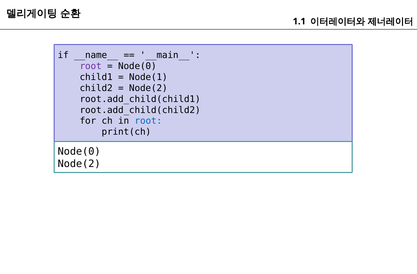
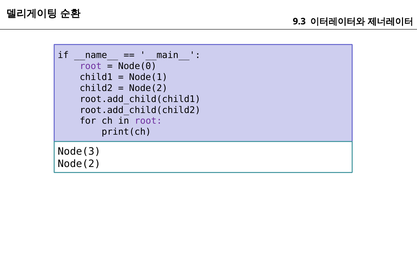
1.1: 1.1 -> 9.3 (299, 21)
root colour: blue -> purple (148, 121)
Node(0: Node(0 -> Node(3 (79, 151)
